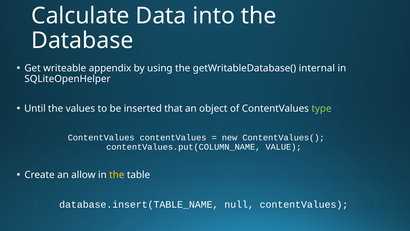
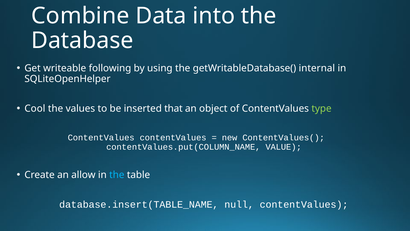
Calculate: Calculate -> Combine (80, 16)
appendix: appendix -> following (110, 68)
Until: Until -> Cool (35, 109)
the colour: yellow -> light blue (117, 174)
